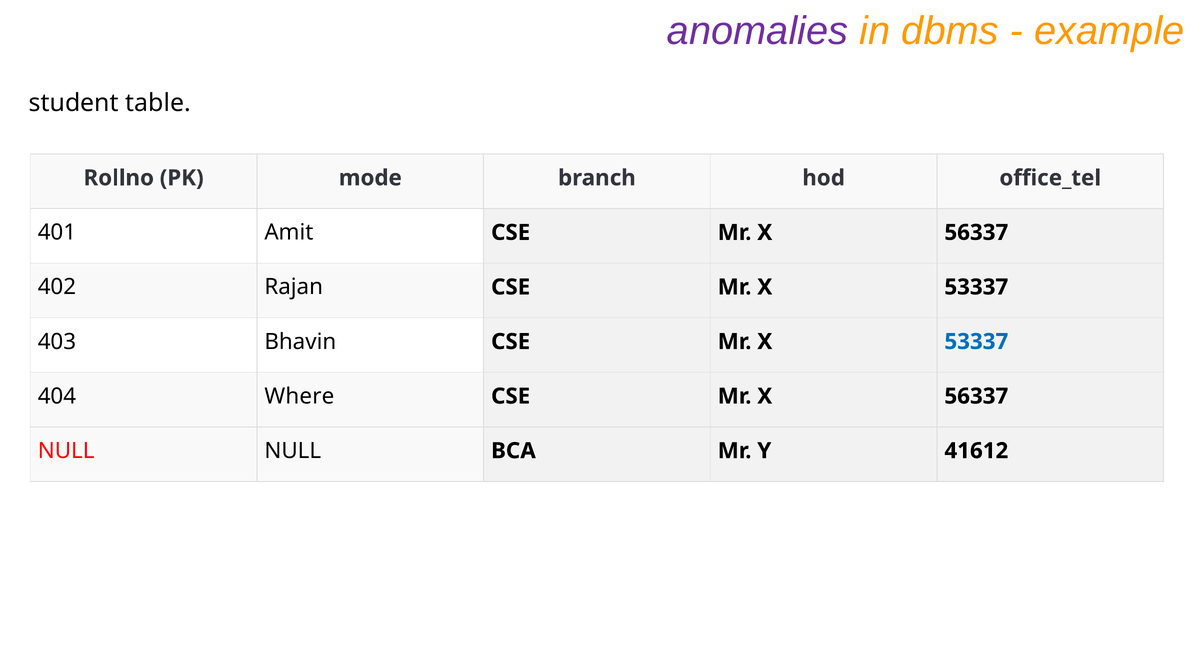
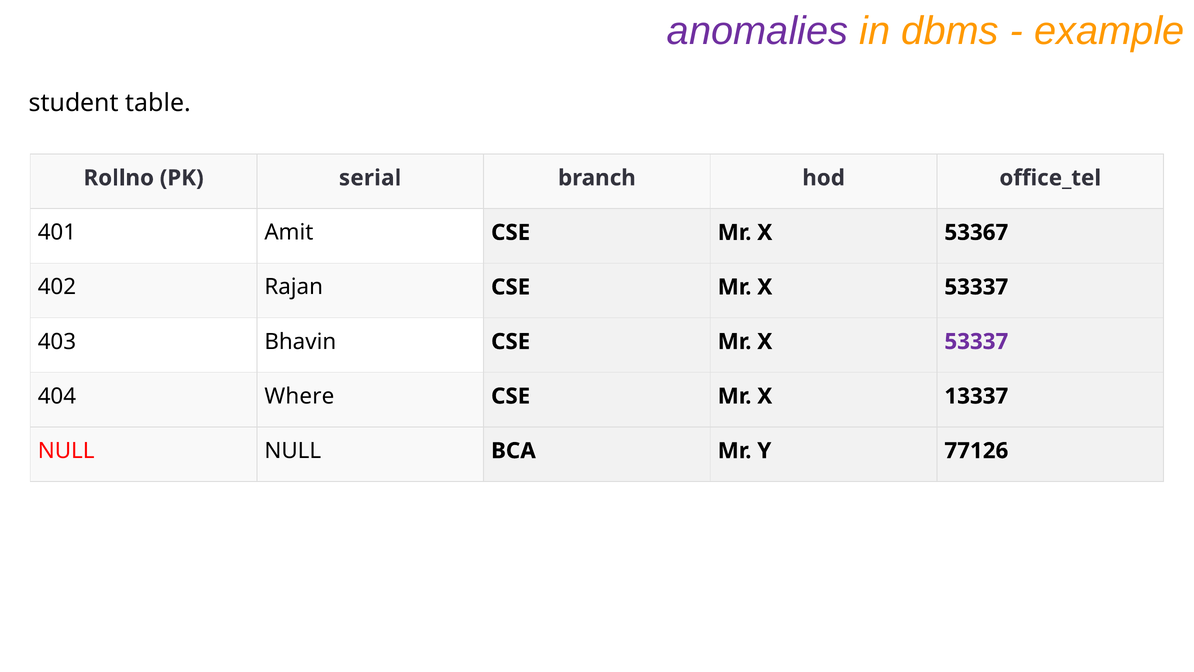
mode: mode -> serial (370, 178)
56337: 56337 -> 53367 (976, 232)
53337 colour: blue -> purple (976, 341)
56337: 56337 -> 13337 (976, 396)
41612: 41612 -> 77126 (976, 451)
